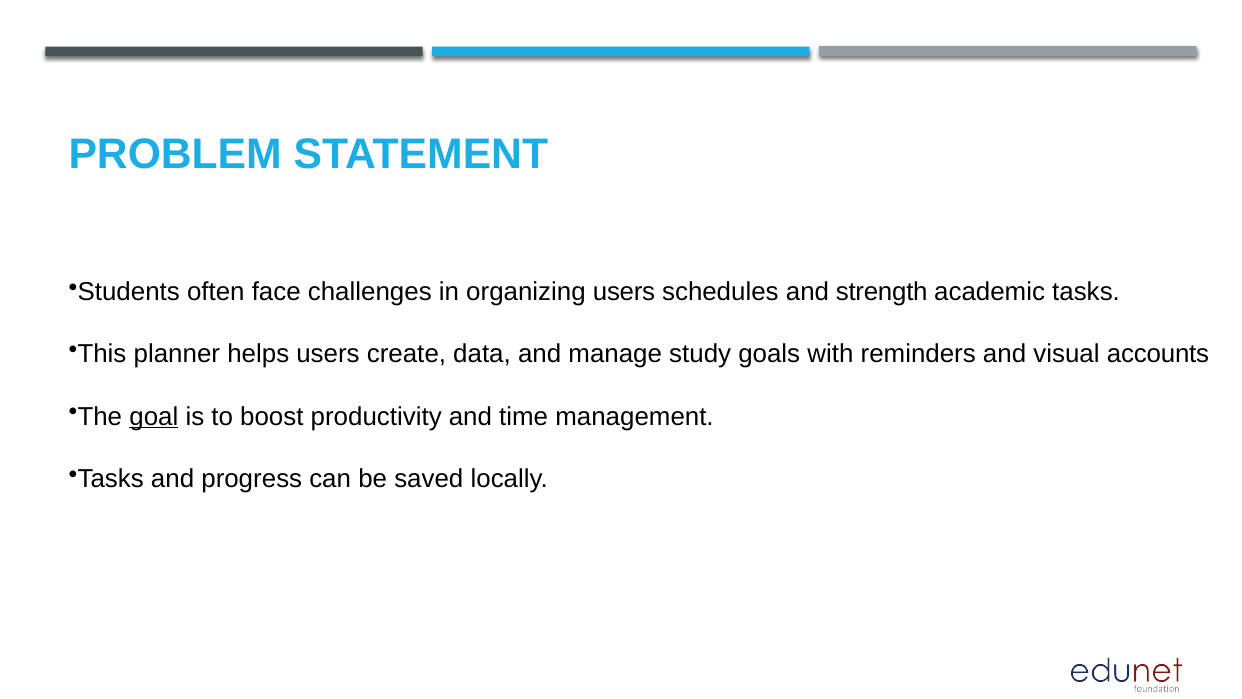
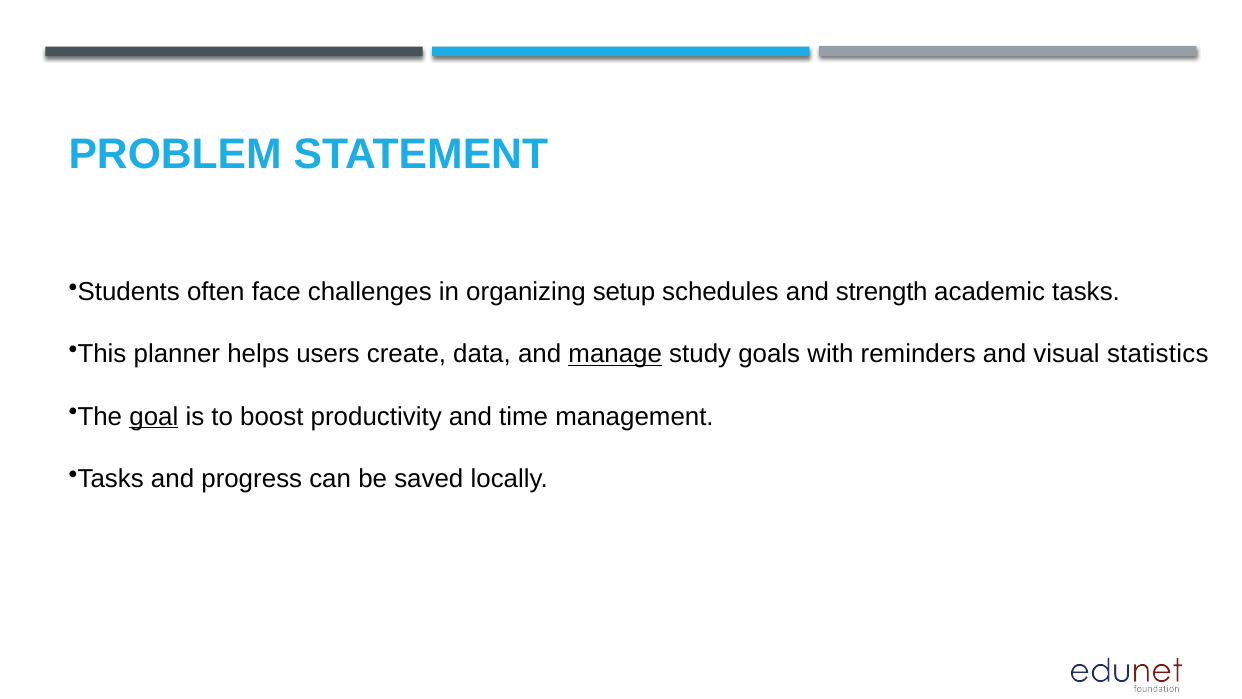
organizing users: users -> setup (624, 292)
manage underline: none -> present (615, 354)
accounts: accounts -> statistics (1158, 354)
